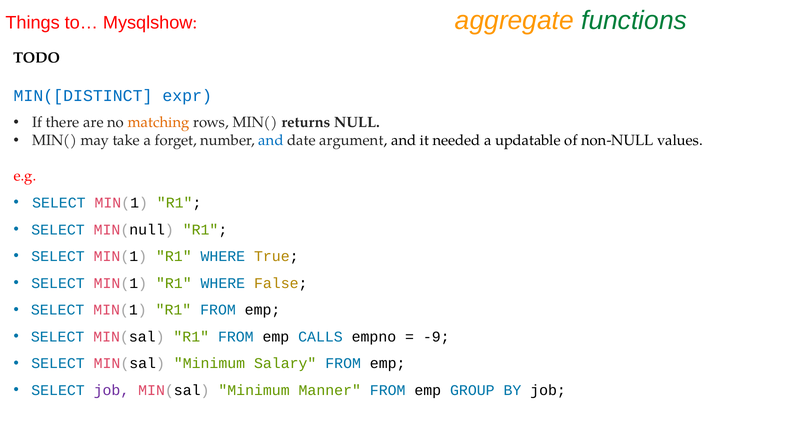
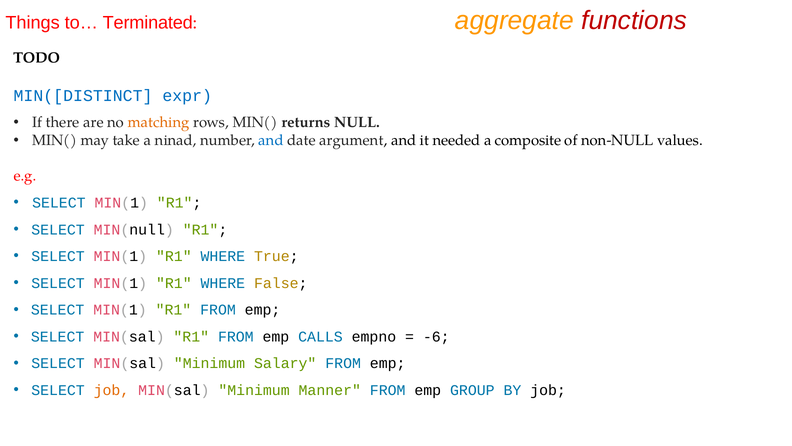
Mysqlshow: Mysqlshow -> Terminated (148, 23)
functions colour: green -> red (634, 21)
forget: forget -> ninad (176, 140)
updatable: updatable -> composite (528, 140)
-9: -9 -> -6 (436, 336)
job colour: purple -> orange (111, 390)
